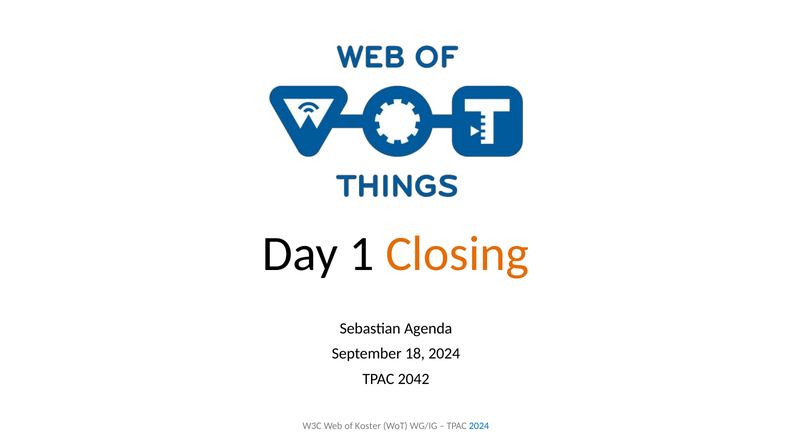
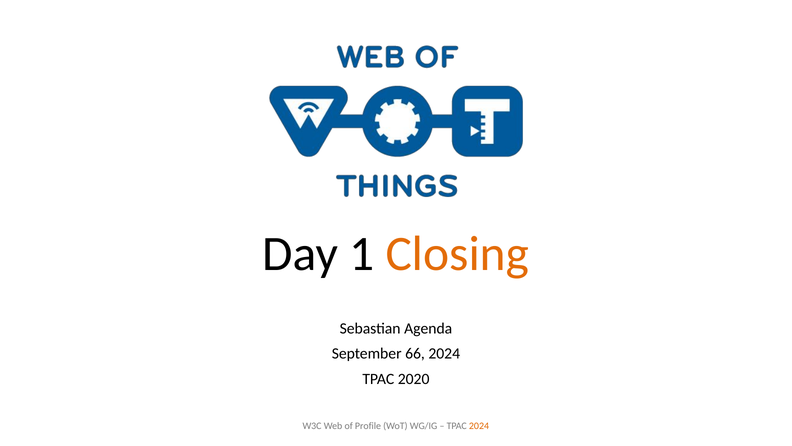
18: 18 -> 66 (415, 353)
2042: 2042 -> 2020 (414, 378)
Koster: Koster -> Profile (368, 425)
2024 colour: blue -> orange (479, 425)
